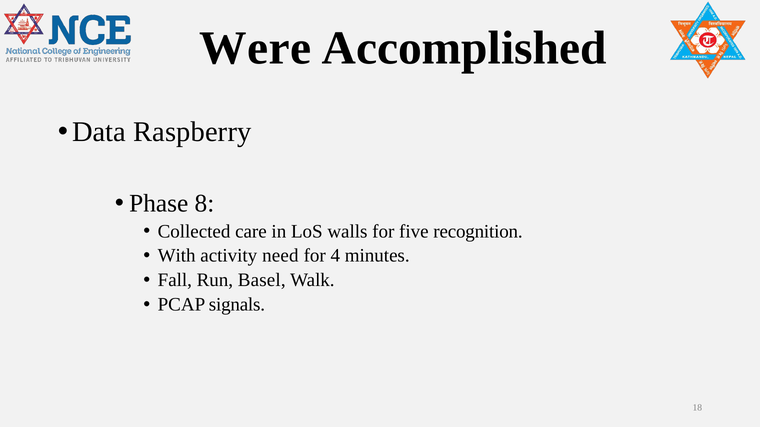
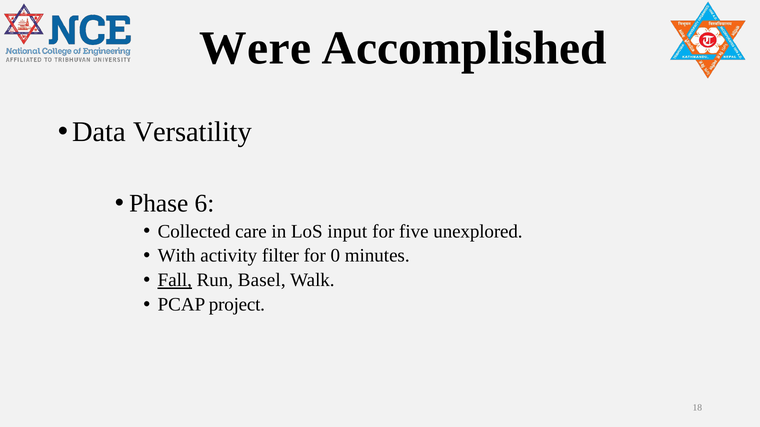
Raspberry: Raspberry -> Versatility (192, 132)
8: 8 -> 6 (204, 204)
walls: walls -> input (347, 232)
recognition: recognition -> unexplored (478, 232)
need: need -> filter (280, 256)
4: 4 -> 0 (335, 256)
Fall underline: none -> present (175, 280)
signals: signals -> project (237, 305)
